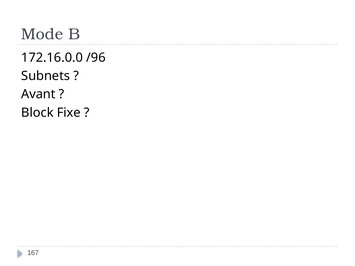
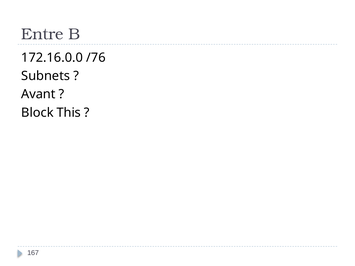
Mode: Mode -> Entre (42, 34)
/96: /96 -> /76 (96, 58)
Fixe: Fixe -> This (69, 113)
